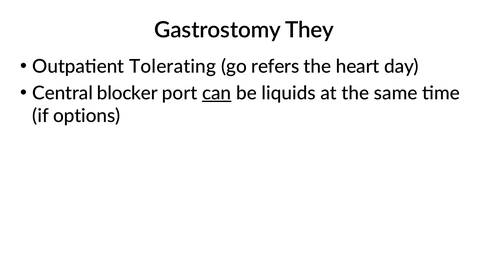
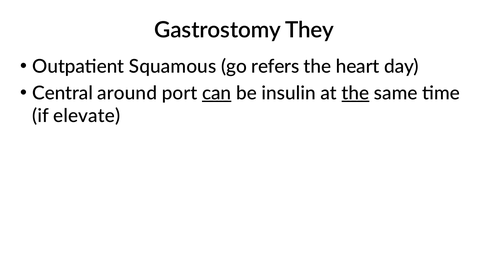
Tolerating: Tolerating -> Squamous (173, 67)
blocker: blocker -> around (127, 93)
liquids: liquids -> insulin (289, 93)
the underline: none -> present (355, 93)
options: options -> elevate (87, 116)
